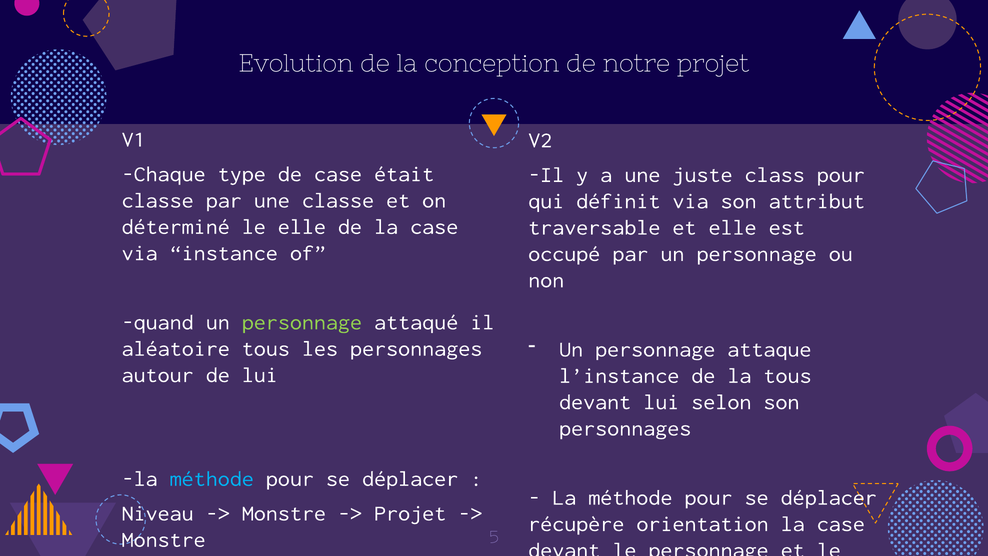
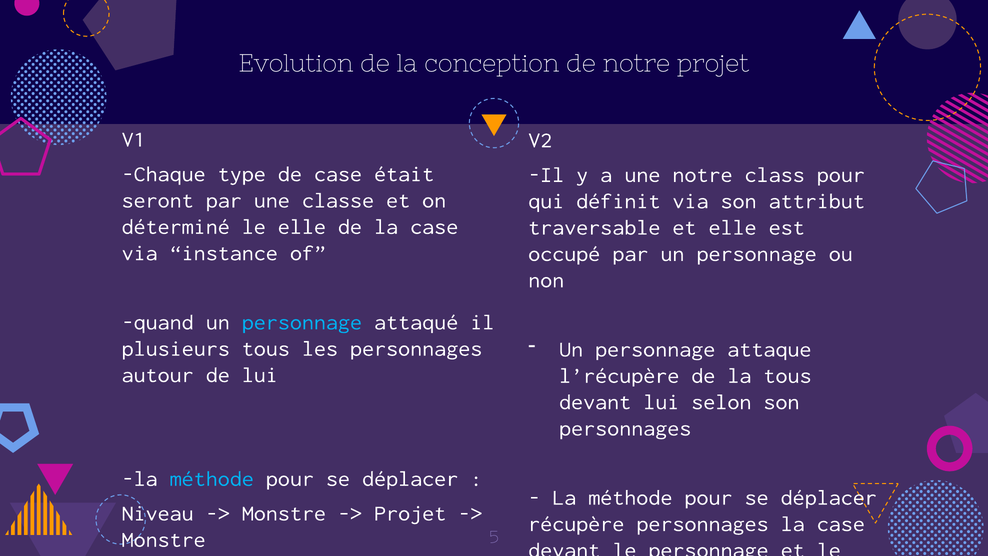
une juste: juste -> notre (703, 175)
classe: classe -> seront (158, 200)
personnage colour: light green -> light blue (302, 322)
aléatoire: aléatoire -> plusieurs (176, 348)
l’instance: l’instance -> l’récupère (619, 375)
récupère orientation: orientation -> personnages (703, 524)
